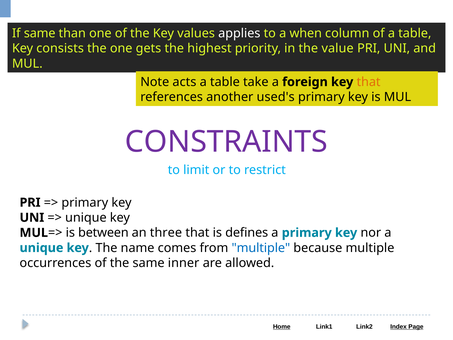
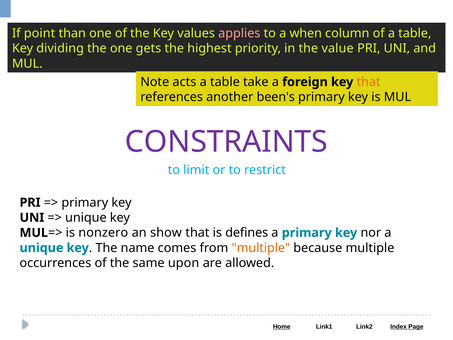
If same: same -> point (40, 33)
applies colour: white -> pink (239, 33)
consists: consists -> dividing (60, 48)
used's: used's -> been's (276, 97)
between: between -> nonzero (103, 233)
three: three -> show (166, 233)
multiple colour: blue -> orange (261, 248)
inner: inner -> upon (184, 263)
